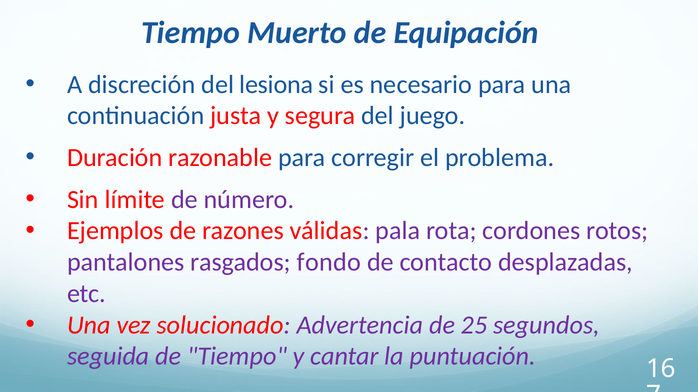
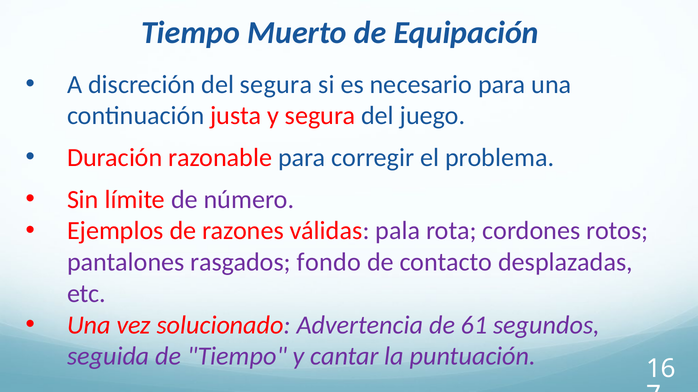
del lesiona: lesiona -> segura (276, 85)
25: 25 -> 61 (474, 325)
